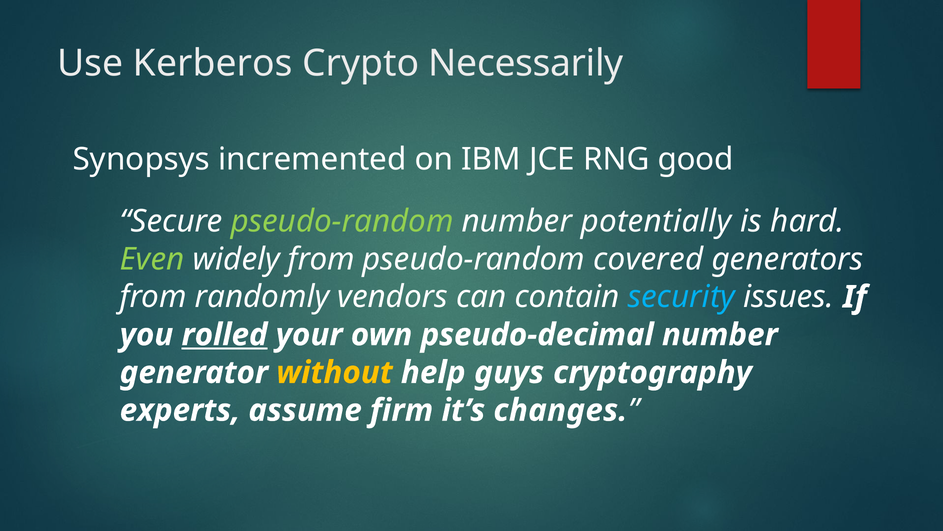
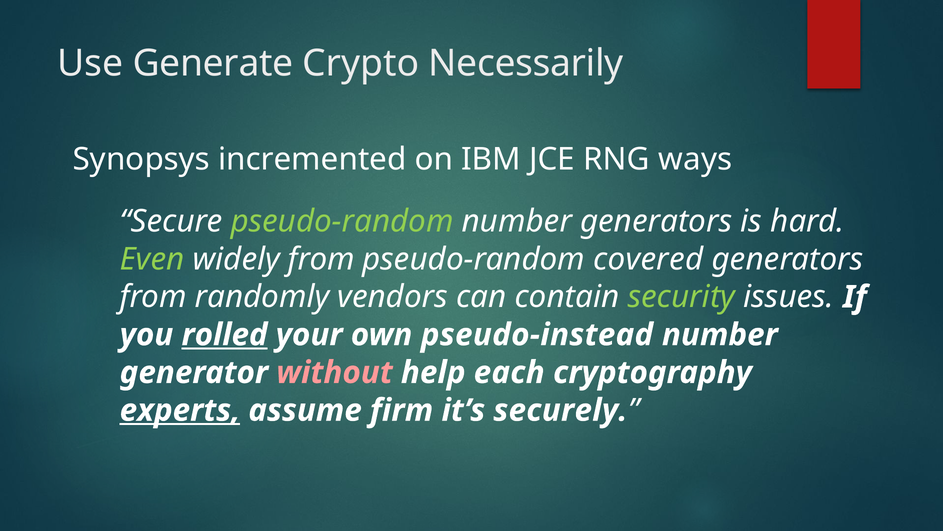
Kerberos: Kerberos -> Generate (213, 64)
good: good -> ways (695, 159)
number potentially: potentially -> generators (656, 221)
security colour: light blue -> light green (681, 297)
pseudo-decimal: pseudo-decimal -> pseudo-instead (537, 335)
without colour: yellow -> pink (335, 372)
guys: guys -> each (509, 372)
experts underline: none -> present (180, 410)
changes: changes -> securely (560, 410)
